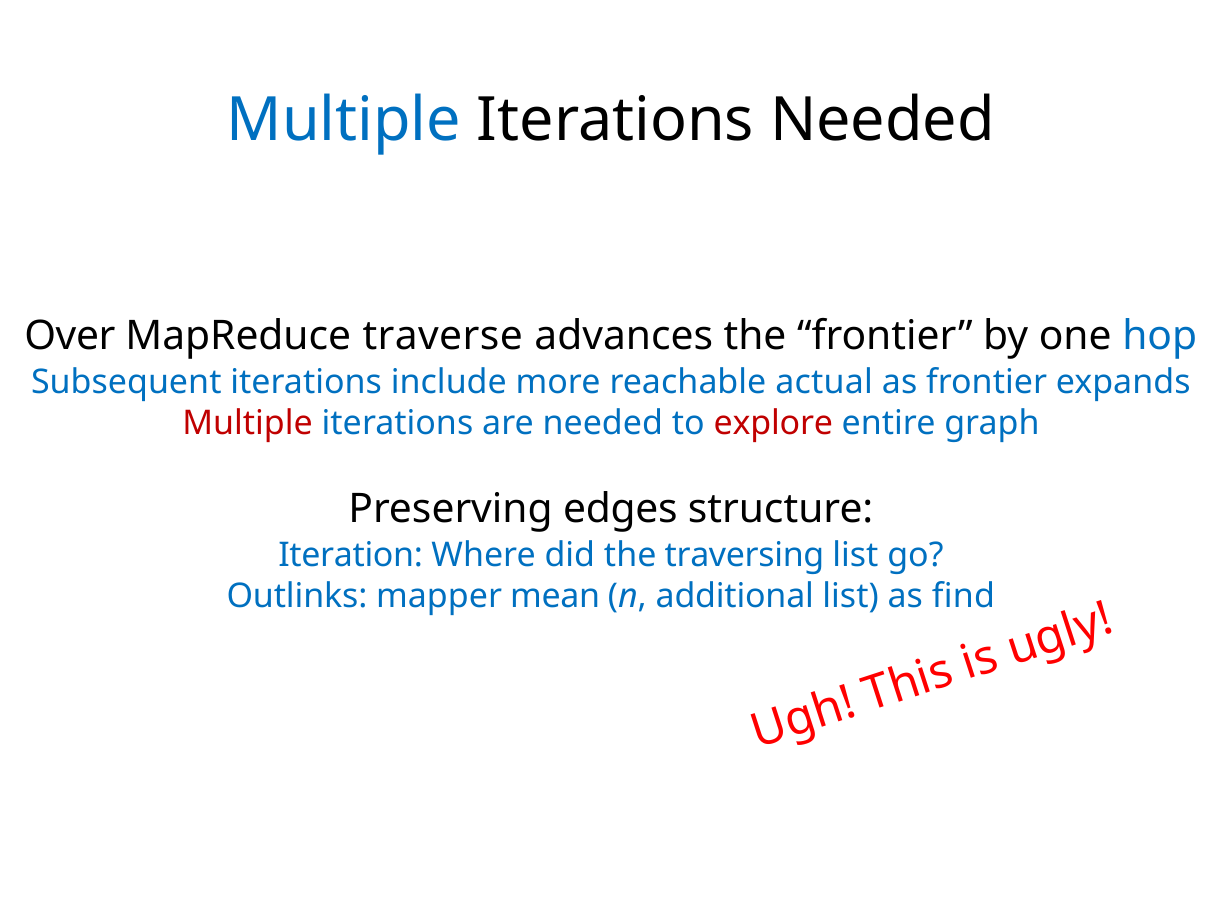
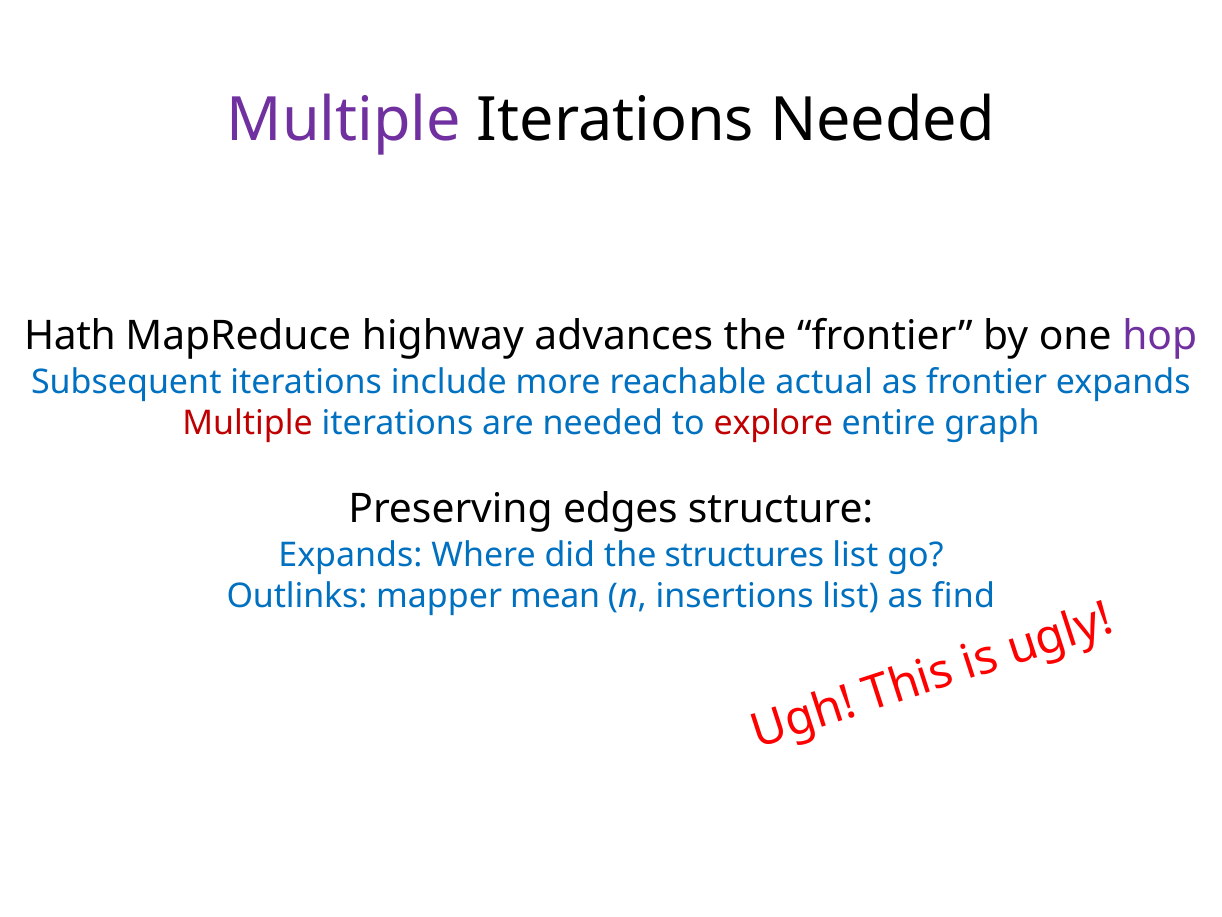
Multiple colour: blue -> purple (344, 120)
Over: Over -> Hath (70, 336)
traverse: traverse -> highway (443, 336)
hop colour: blue -> purple (1160, 336)
Iteration: Iteration -> Expands (350, 555)
traversing: traversing -> structures (744, 555)
additional: additional -> insertions (735, 596)
